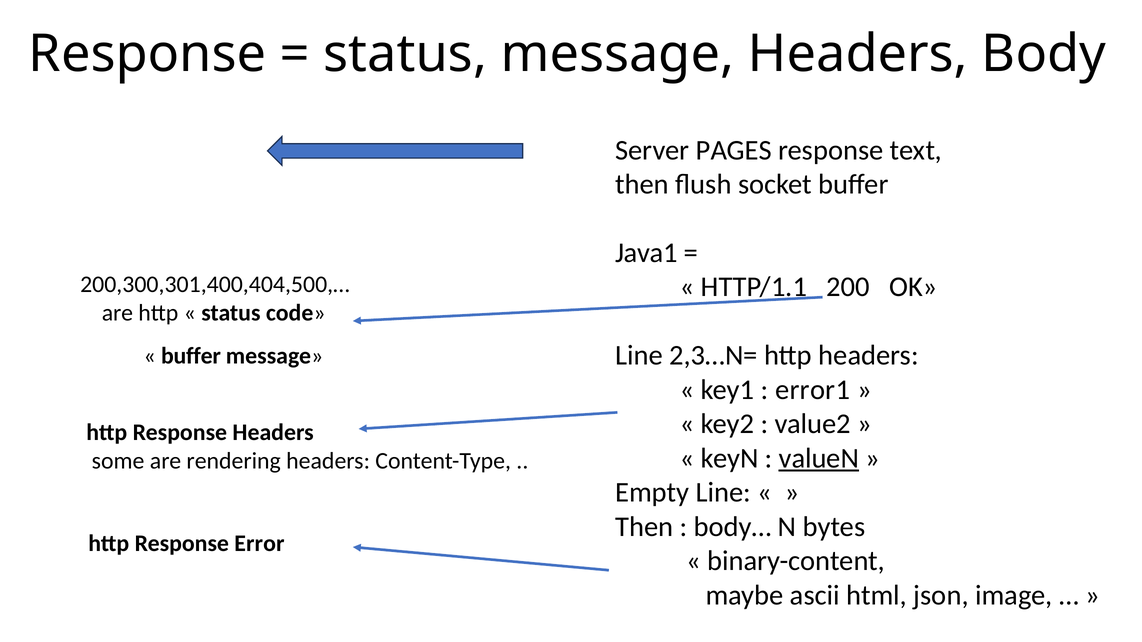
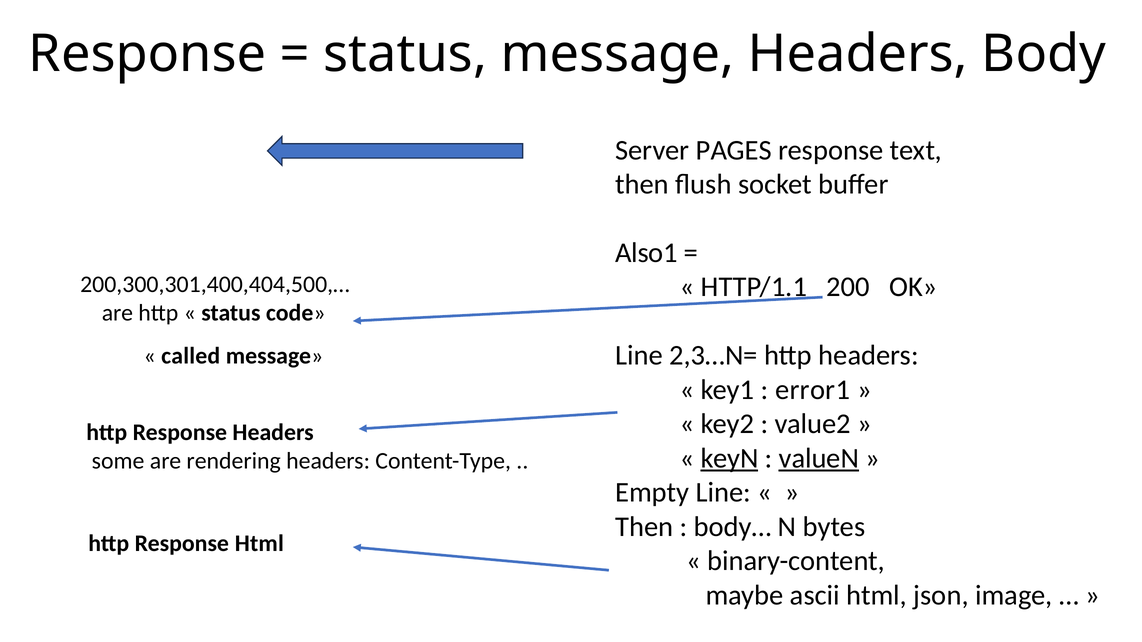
Java1: Java1 -> Also1 (646, 253)
buffer: buffer -> called (191, 356)
keyN underline: none -> present (730, 459)
Response Error: Error -> Html (259, 544)
